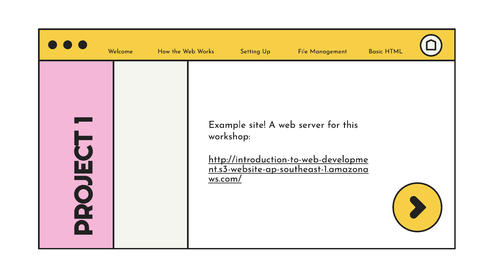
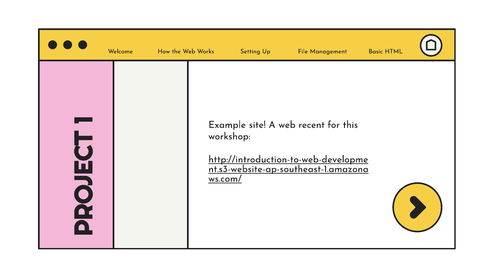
server: server -> recent (312, 125)
